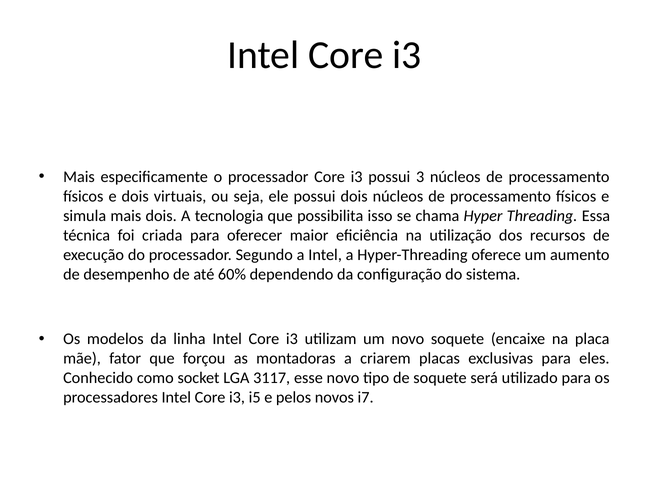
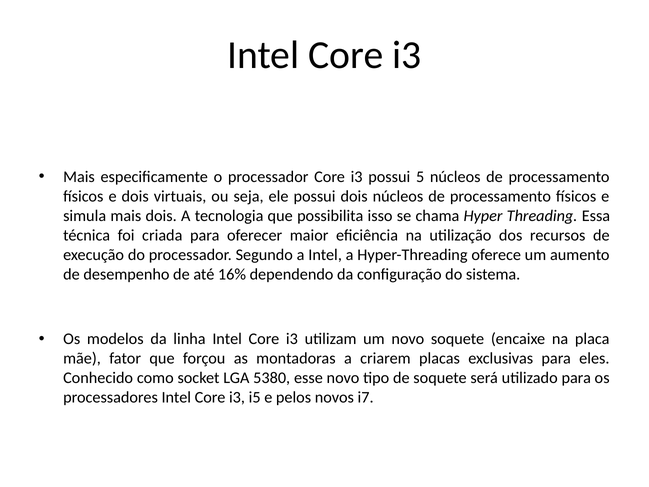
3: 3 -> 5 (420, 177)
60%: 60% -> 16% (232, 274)
3117: 3117 -> 5380 (272, 378)
